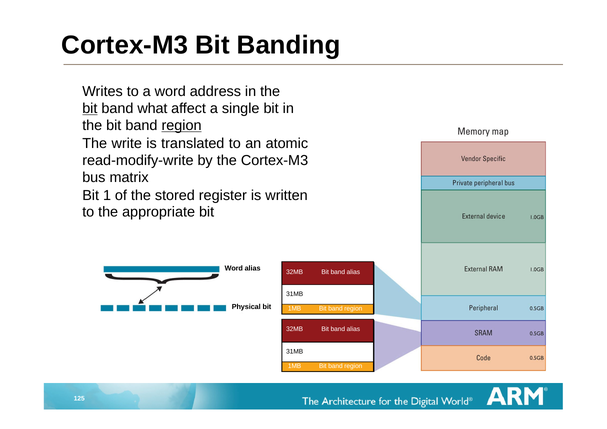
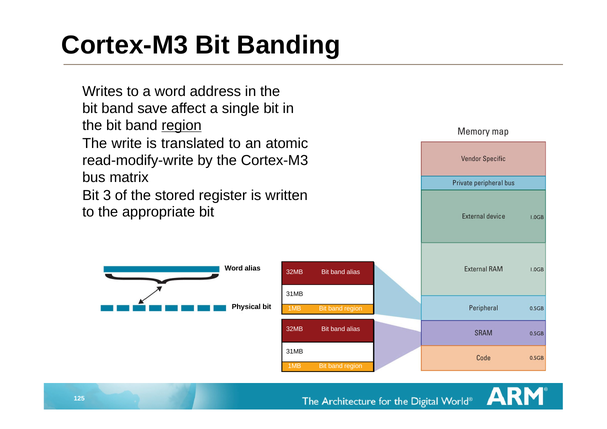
bit underline: present -> none (90, 109)
what: what -> save (152, 109)
1: 1 -> 3 (107, 196)
